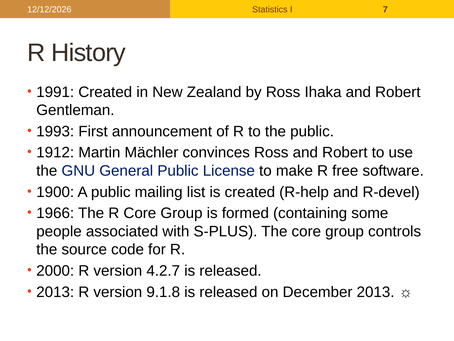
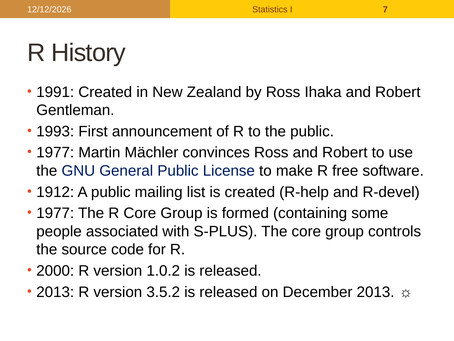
1912: 1912 -> 1977 (55, 152)
1900: 1900 -> 1912 (55, 192)
1966: 1966 -> 1977 (55, 213)
4.2.7: 4.2.7 -> 1.0.2 (163, 270)
9.1.8: 9.1.8 -> 3.5.2 (163, 292)
